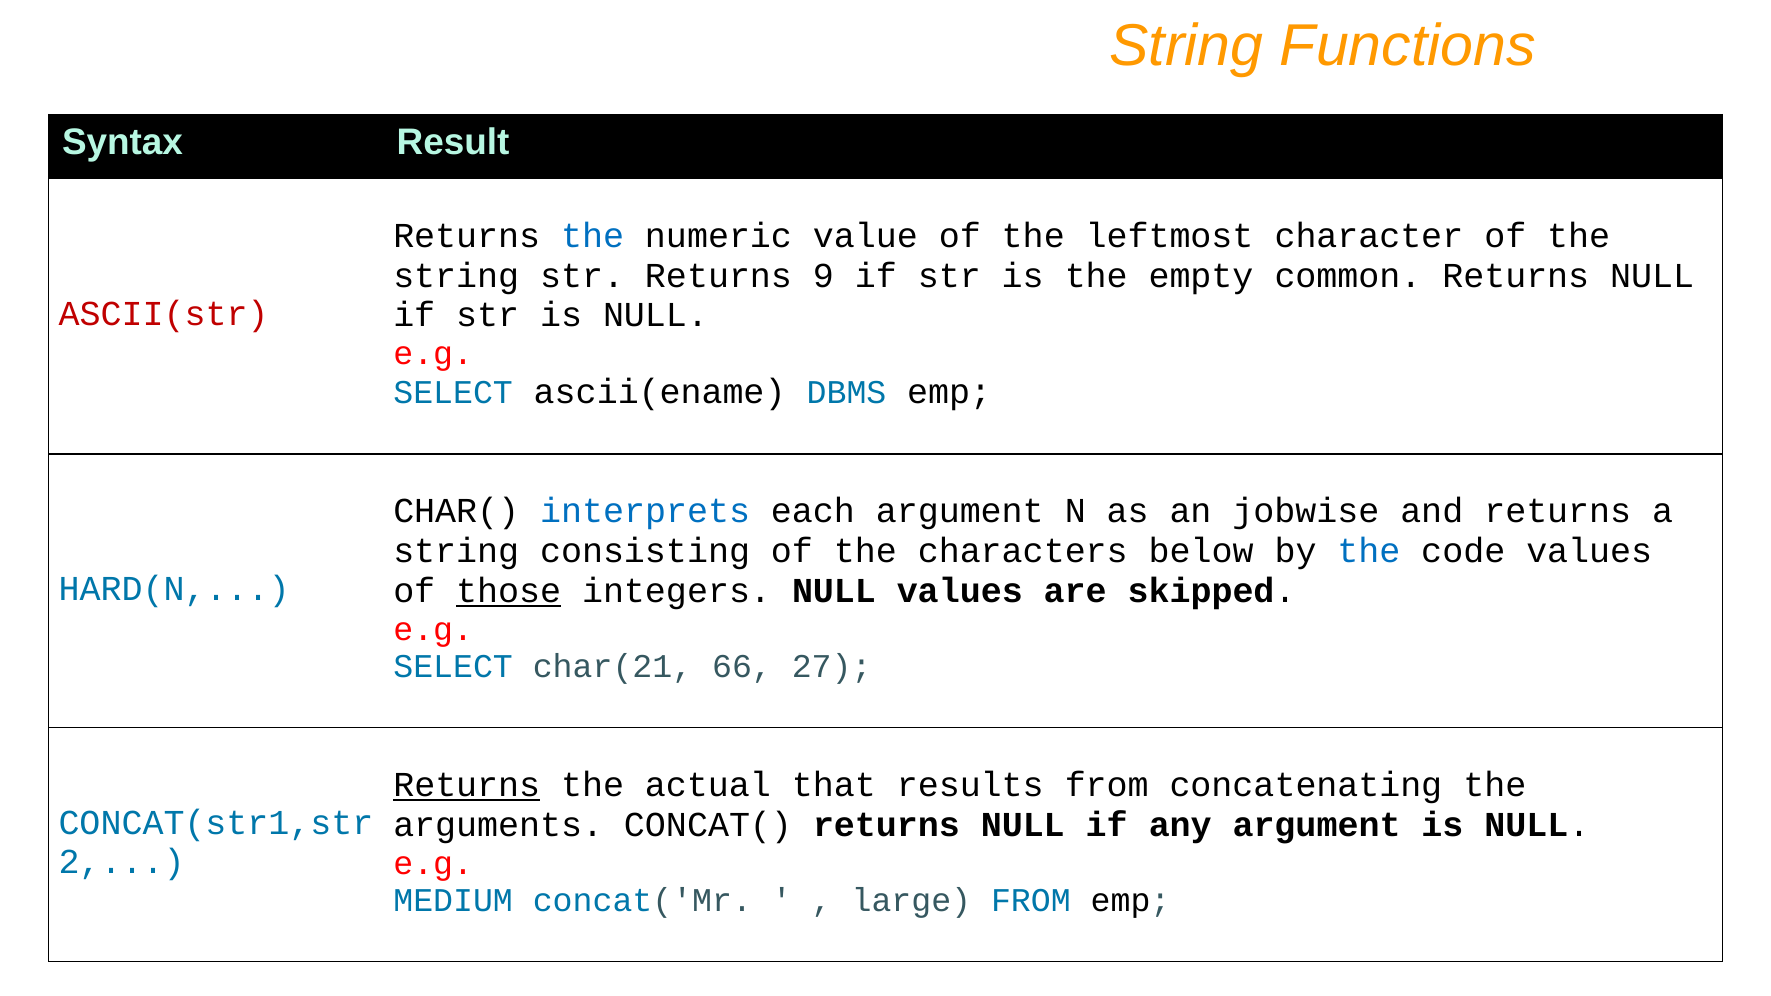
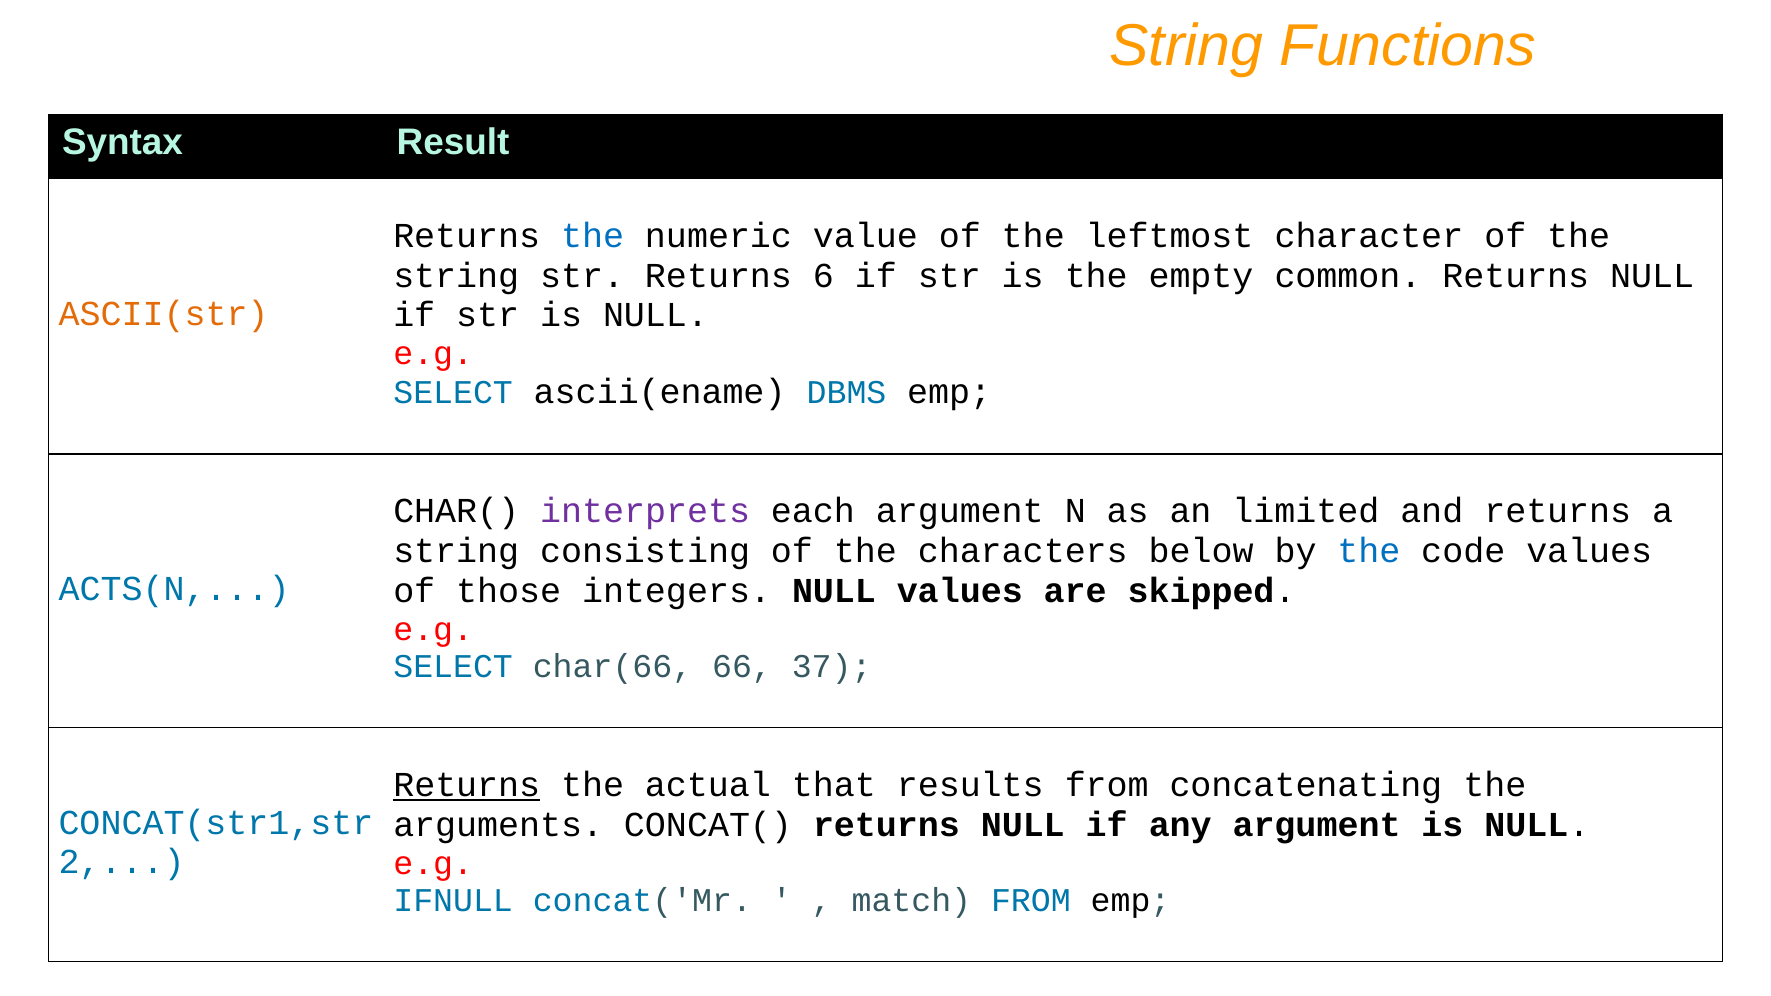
9: 9 -> 6 (823, 276)
ASCII(str colour: red -> orange (164, 314)
interprets colour: blue -> purple (645, 511)
jobwise: jobwise -> limited (1306, 511)
HARD(N: HARD(N -> ACTS(N (174, 589)
those underline: present -> none (509, 591)
char(21: char(21 -> char(66 (613, 667)
27: 27 -> 37 (832, 667)
MEDIUM: MEDIUM -> IFNULL (453, 901)
large: large -> match (911, 901)
